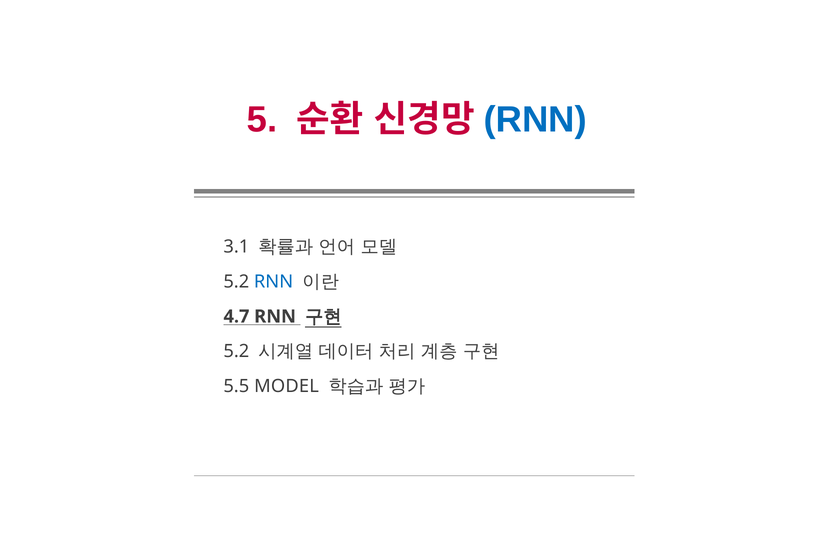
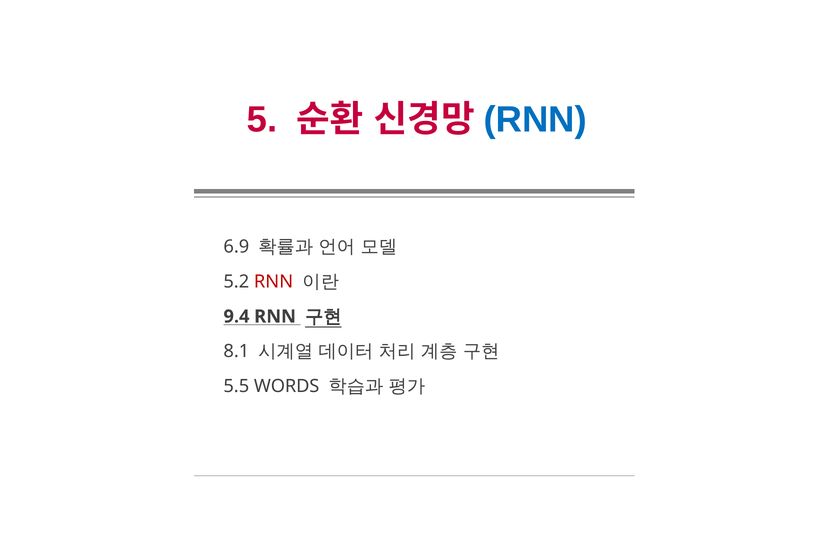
3.1: 3.1 -> 6.9 (236, 247)
RNN colour: blue -> red (274, 282)
4.7: 4.7 -> 9.4 (236, 317)
5.2: 5.2 -> 8.1 (236, 352)
MODEL: MODEL -> WORDS (287, 387)
